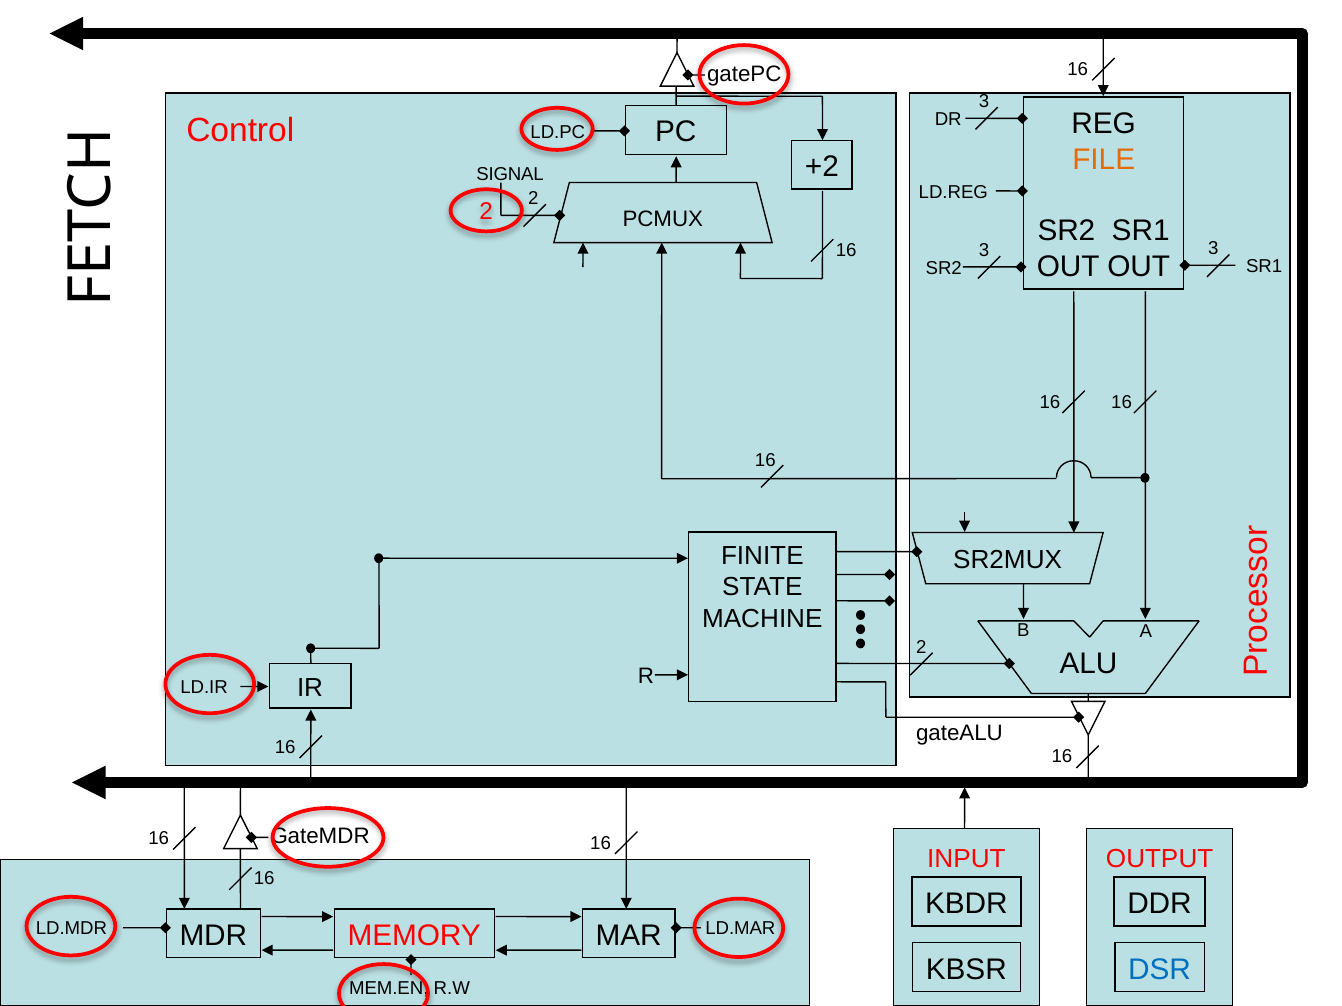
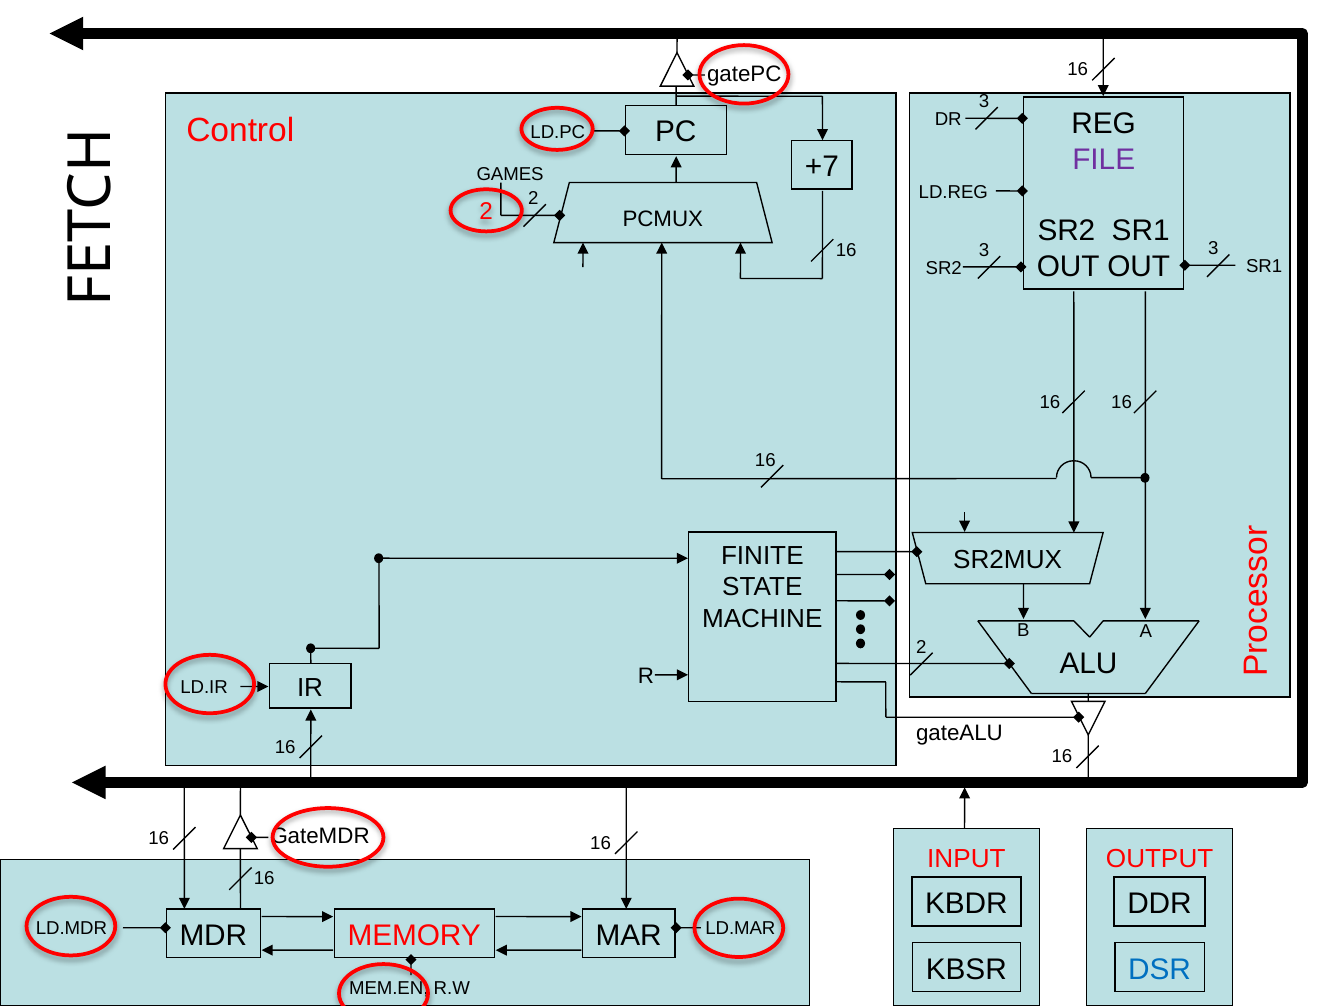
FILE colour: orange -> purple (1104, 160)
+2: +2 -> +7 (822, 167)
SIGNAL: SIGNAL -> GAMES (510, 174)
